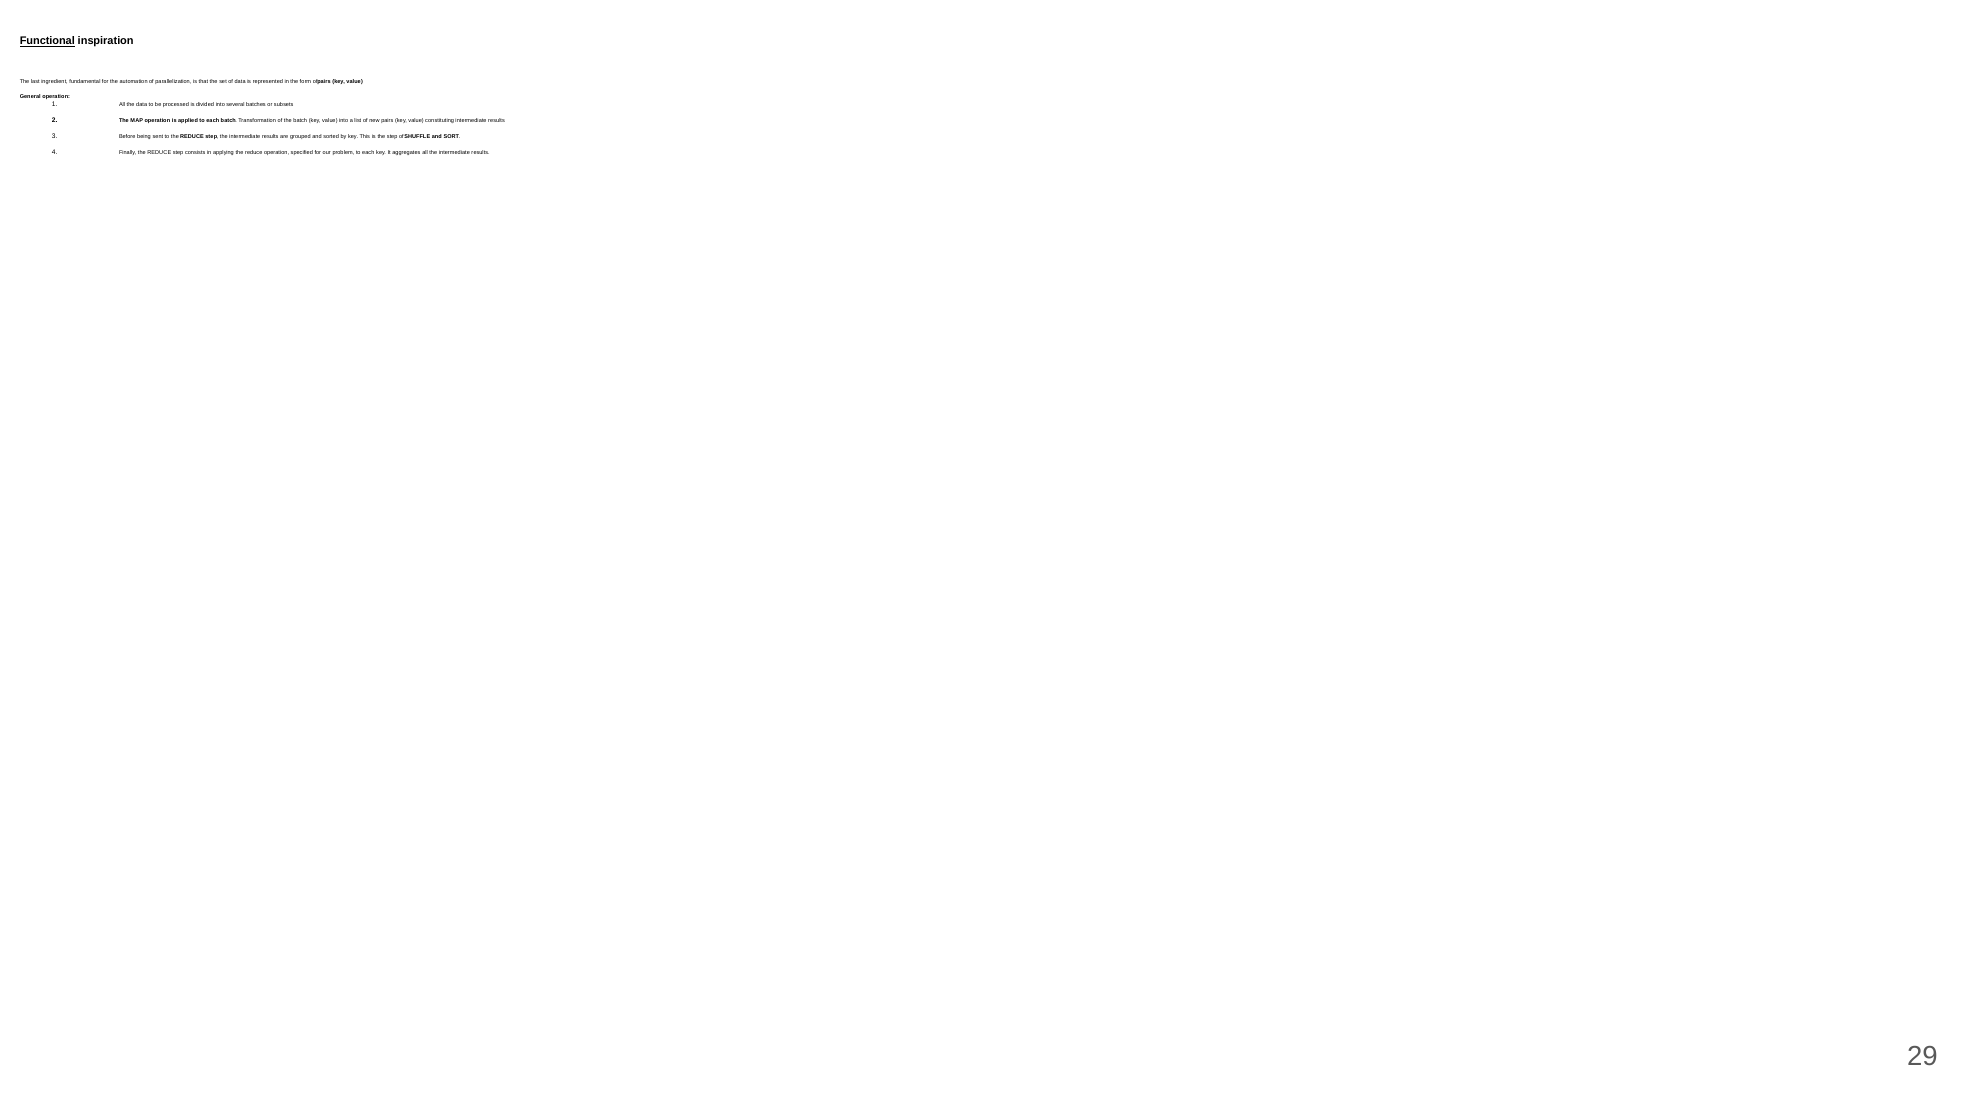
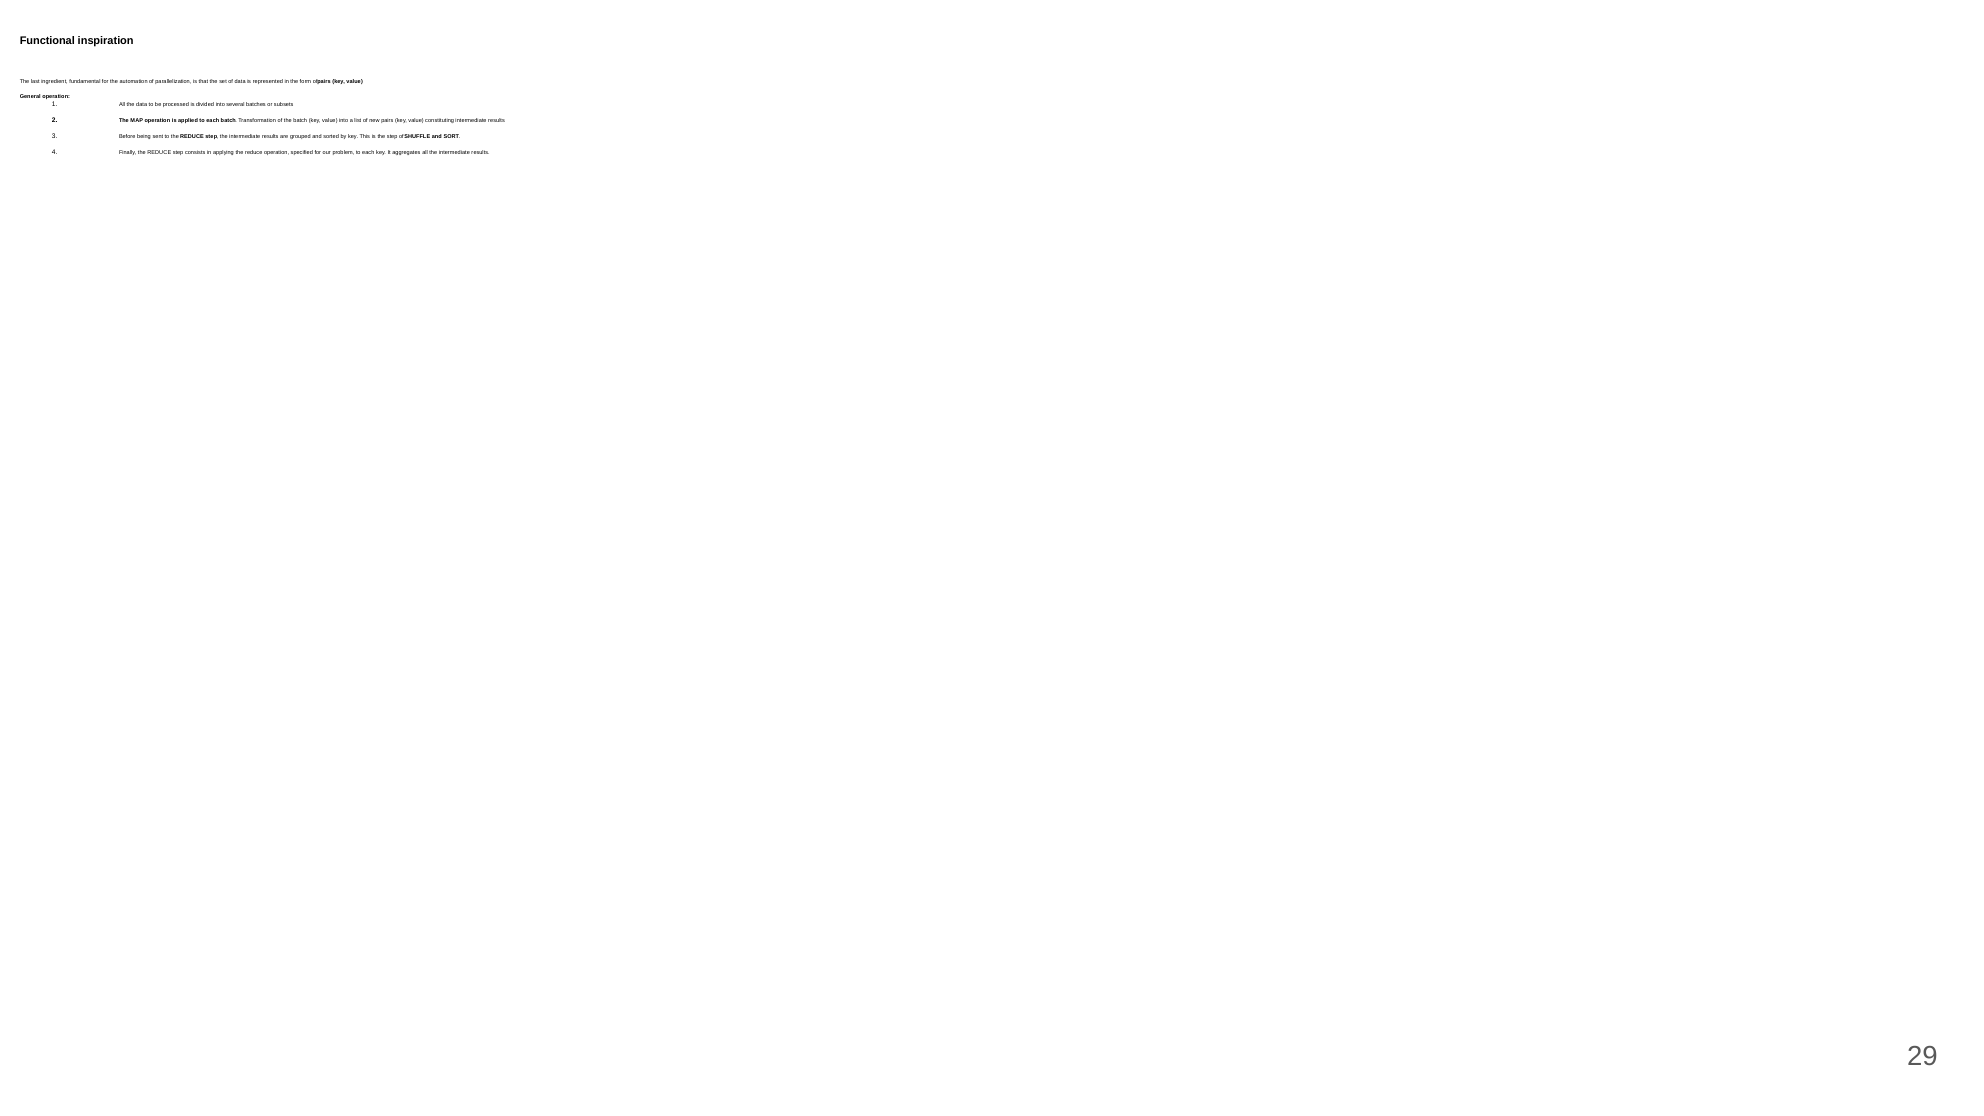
Functional underline: present -> none (47, 41)
